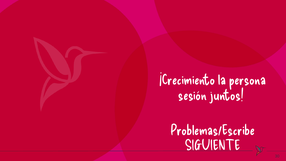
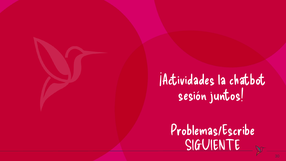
¡Crecimiento: ¡Crecimiento -> ¡Actividades (187, 80)
persona: persona -> chatbot (247, 80)
